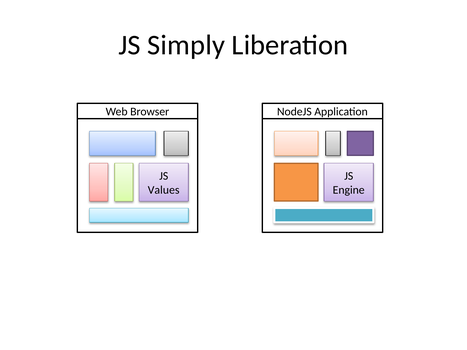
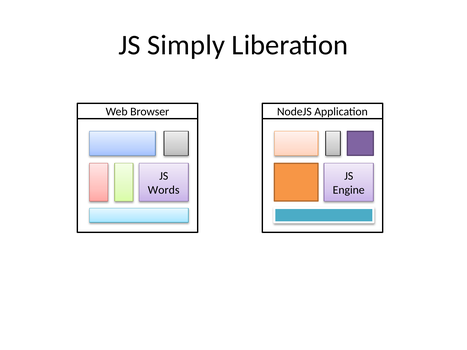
Values: Values -> Words (164, 190)
